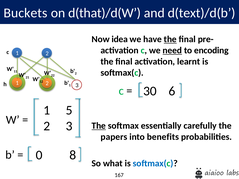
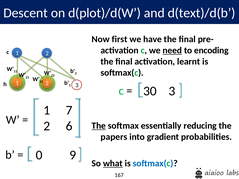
Buckets: Buckets -> Descent (26, 13)
d(that)/d(W: d(that)/d(W -> d(plot)/d(W (105, 13)
idea: idea -> first (120, 39)
the underline: present -> none (170, 39)
30 6: 6 -> 3 (172, 91)
5: 5 -> 7 (69, 110)
3: 3 -> 6 (69, 126)
carefully: carefully -> reducing (200, 126)
benefits: benefits -> gradient (163, 137)
8: 8 -> 9 (73, 155)
what underline: none -> present (113, 164)
